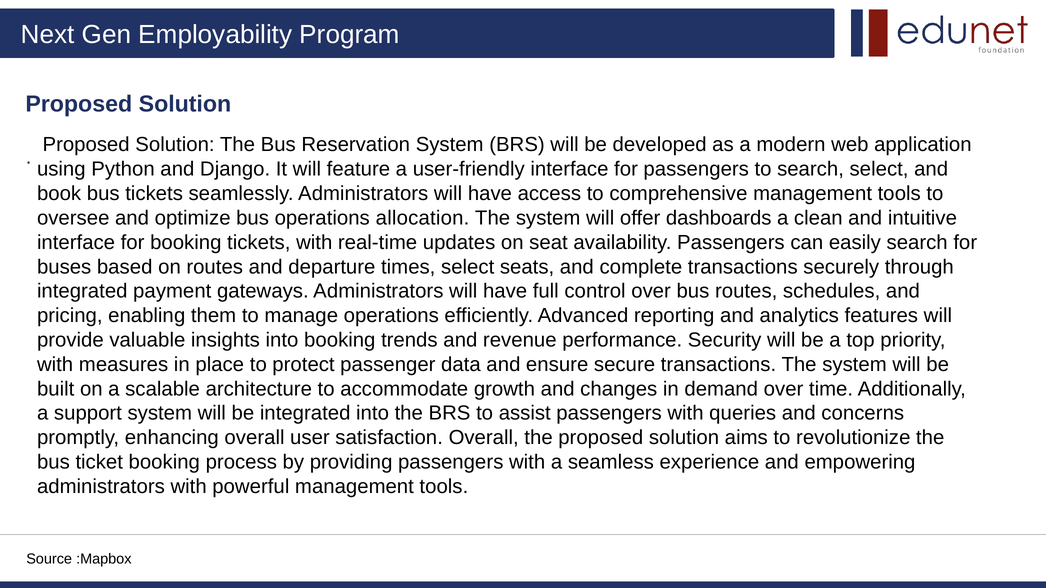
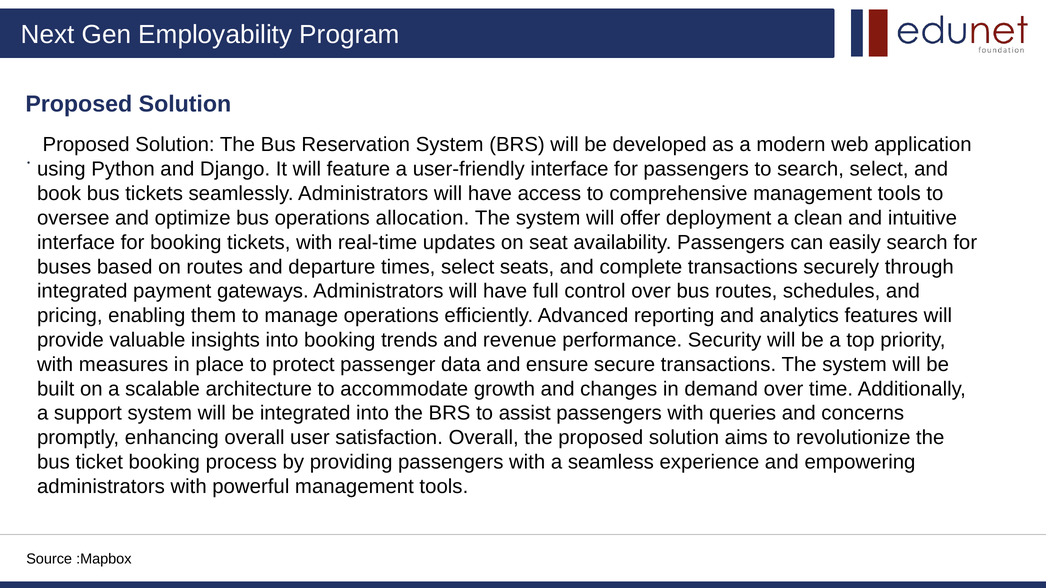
dashboards: dashboards -> deployment (719, 218)
